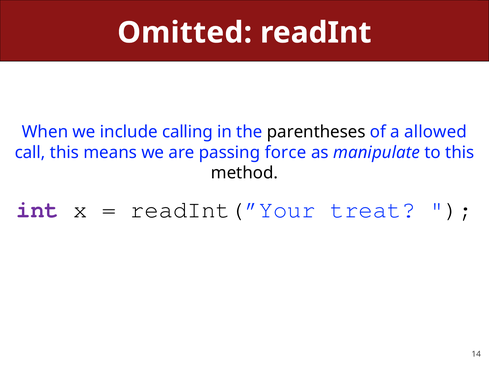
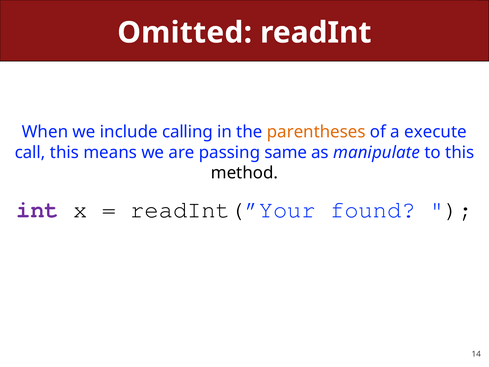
parentheses colour: black -> orange (316, 132)
allowed: allowed -> execute (436, 132)
force: force -> same (286, 152)
treat: treat -> found (373, 209)
